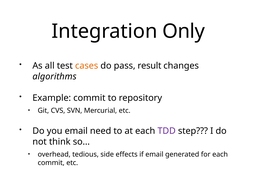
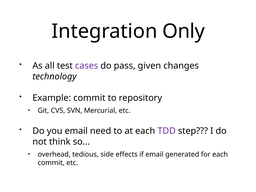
cases colour: orange -> purple (87, 66)
result: result -> given (149, 66)
algorithms: algorithms -> technology (55, 77)
